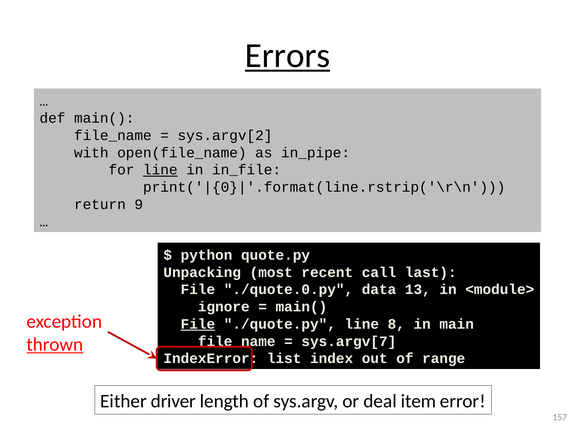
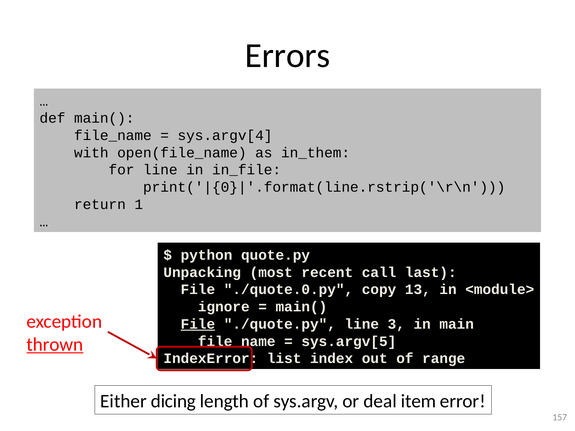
Errors underline: present -> none (288, 56)
sys.argv[2: sys.argv[2 -> sys.argv[4 (225, 136)
in_pipe: in_pipe -> in_them (316, 153)
line underline: present -> none (160, 170)
9: 9 -> 1 (139, 205)
data: data -> copy (379, 290)
8: 8 -> 3 (396, 324)
sys.argv[7: sys.argv[7 -> sys.argv[5 (349, 341)
driver: driver -> dicing (173, 401)
